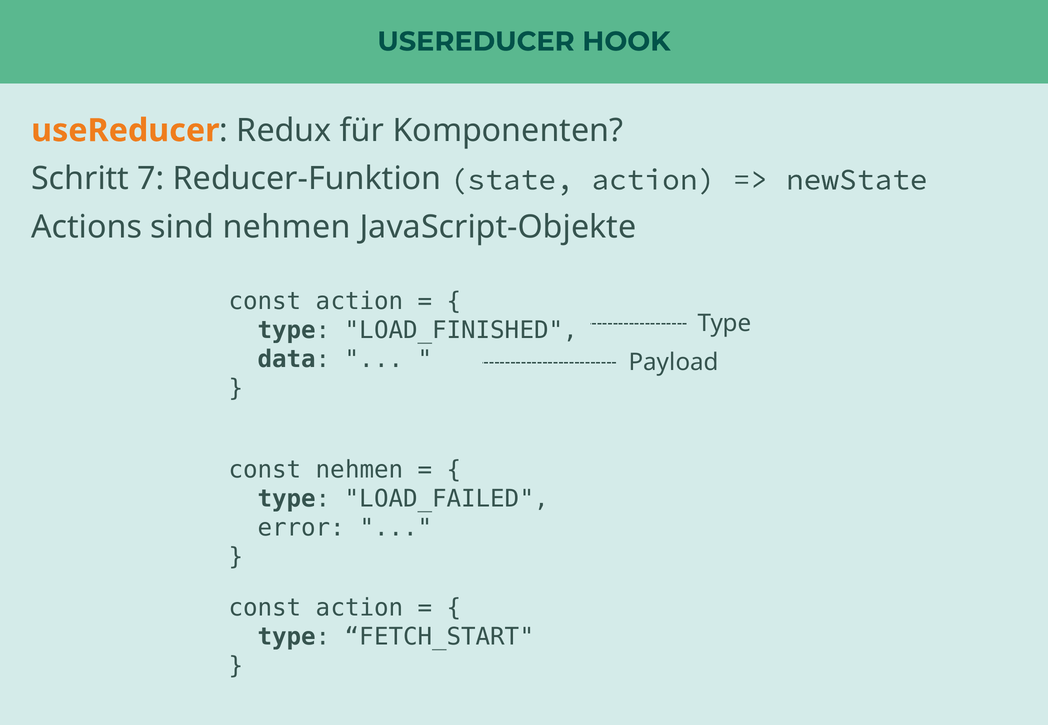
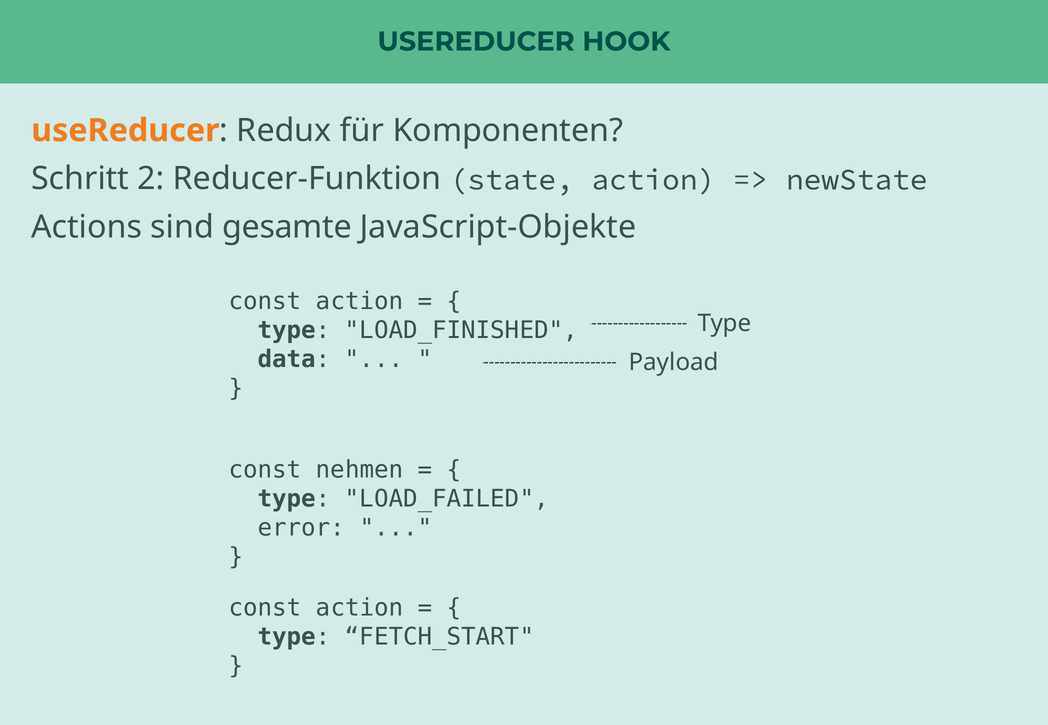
7: 7 -> 2 (151, 179)
sind nehmen: nehmen -> gesamte (287, 227)
